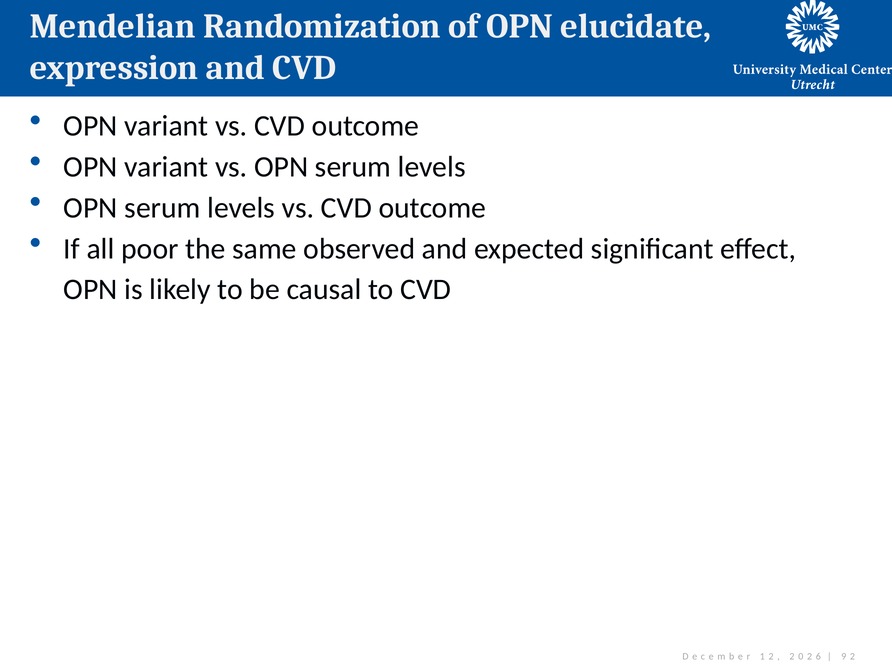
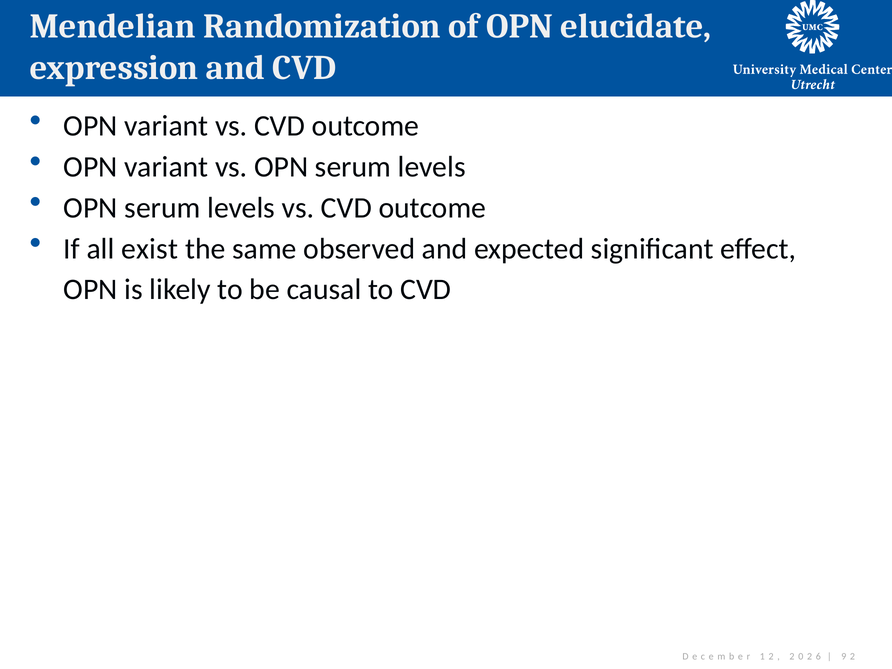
poor: poor -> exist (150, 249)
